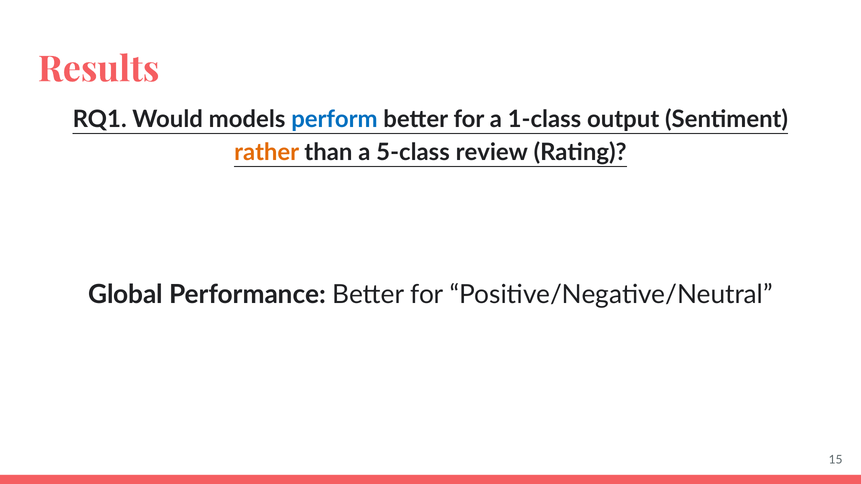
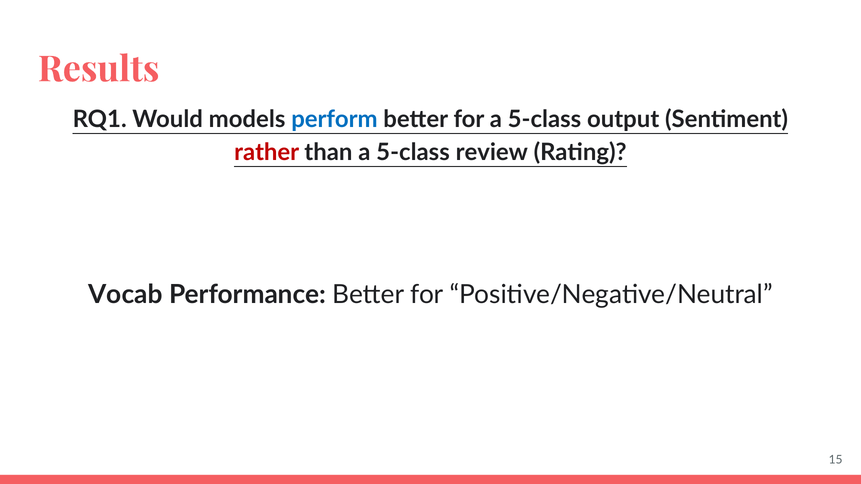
for a 1-class: 1-class -> 5-class (544, 120)
rather colour: orange -> red (267, 153)
Global: Global -> Vocab (125, 295)
